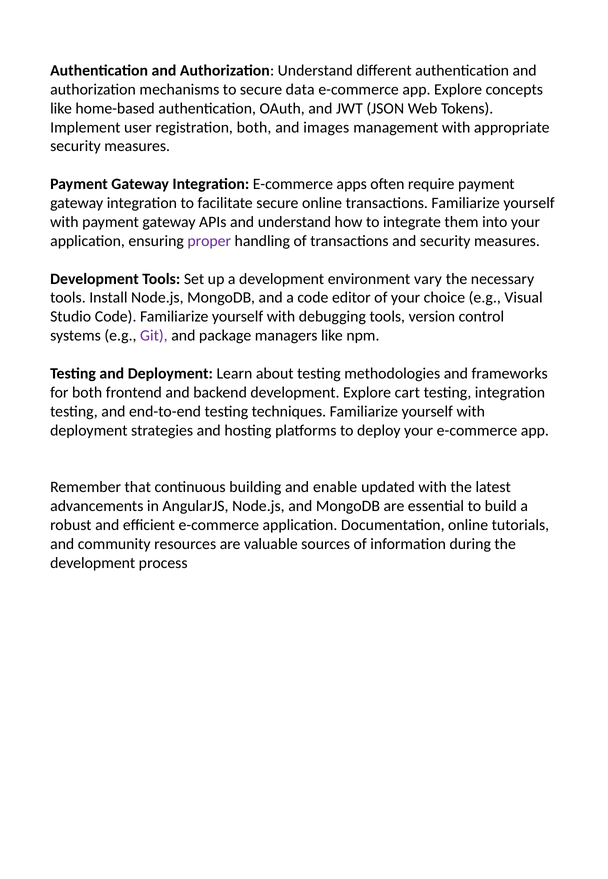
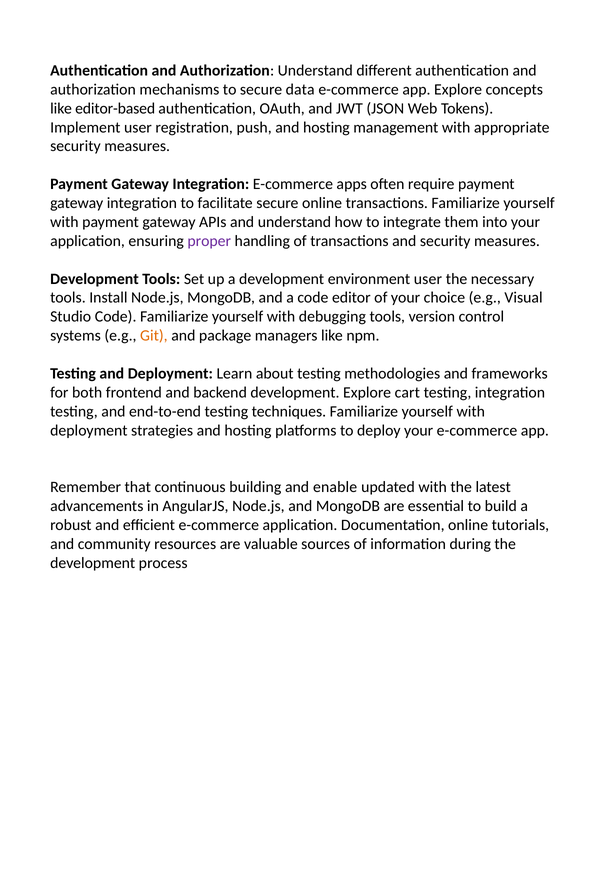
home-based: home-based -> editor-based (115, 108)
registration both: both -> push (254, 127)
images: images -> hosting (326, 127)
environment vary: vary -> user (428, 279)
Git colour: purple -> orange (154, 335)
